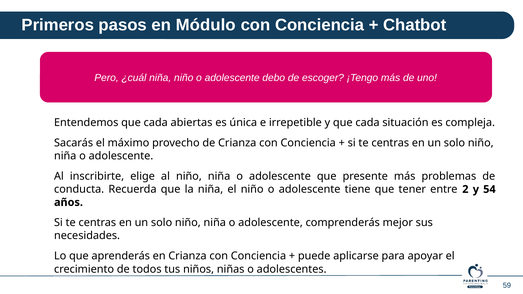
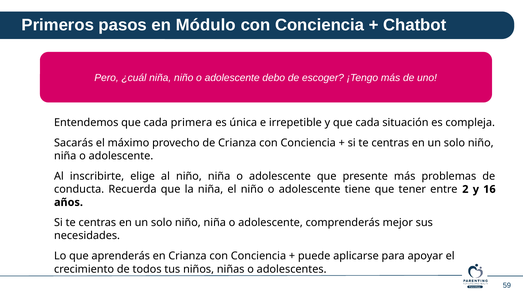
abiertas: abiertas -> primera (191, 123)
54: 54 -> 16 (489, 189)
